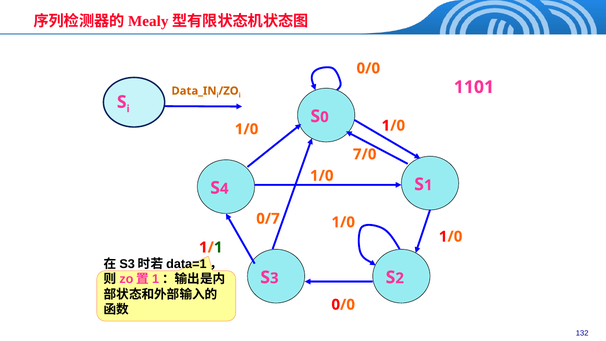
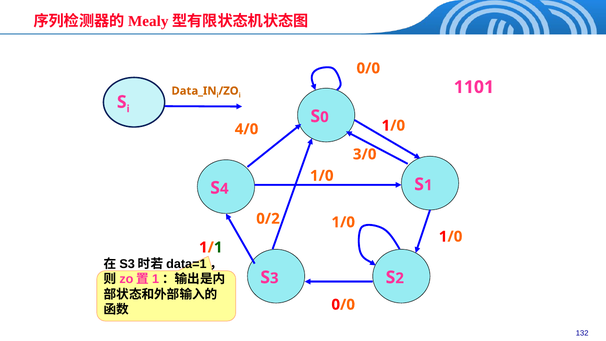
1/0: 1/0 -> 4/0 (247, 129)
7/0: 7/0 -> 3/0 (365, 154)
0/7: 0/7 -> 0/2 (268, 219)
